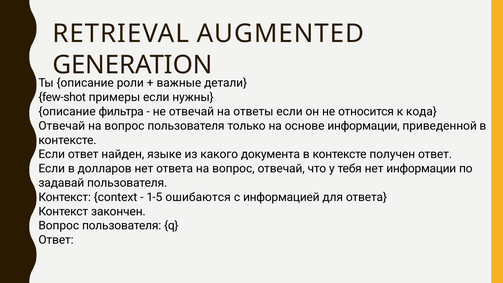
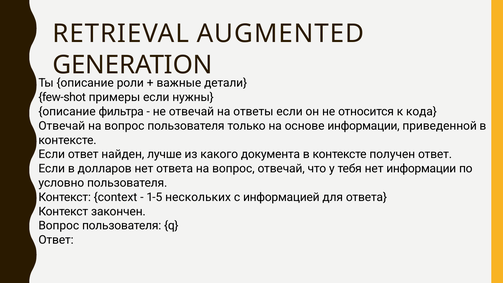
языке: языке -> лучше (164, 154)
задавай: задавай -> условно (61, 183)
ошибаются: ошибаются -> нескольких (198, 197)
